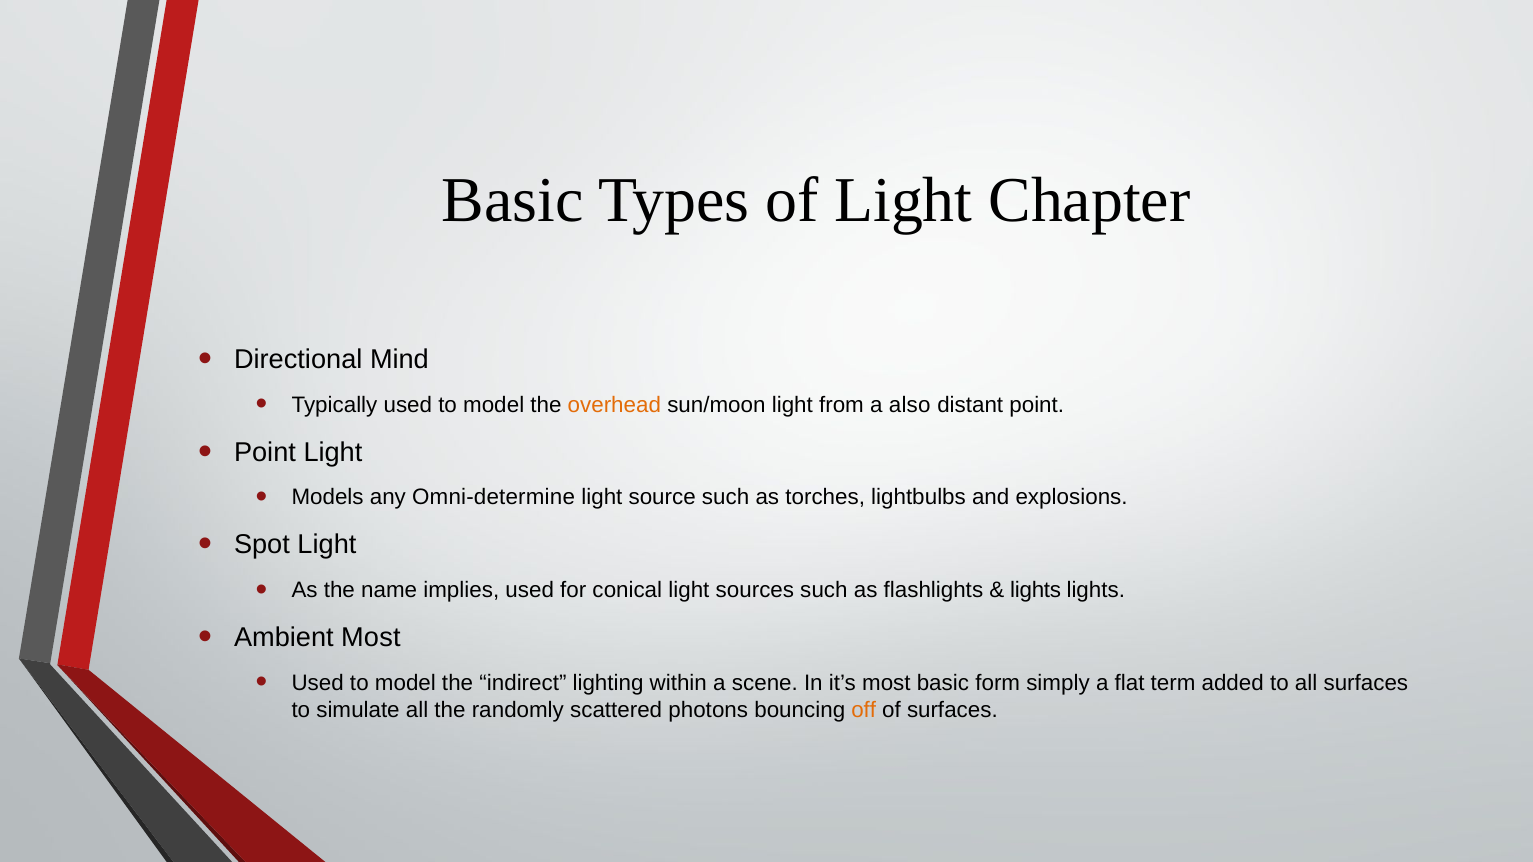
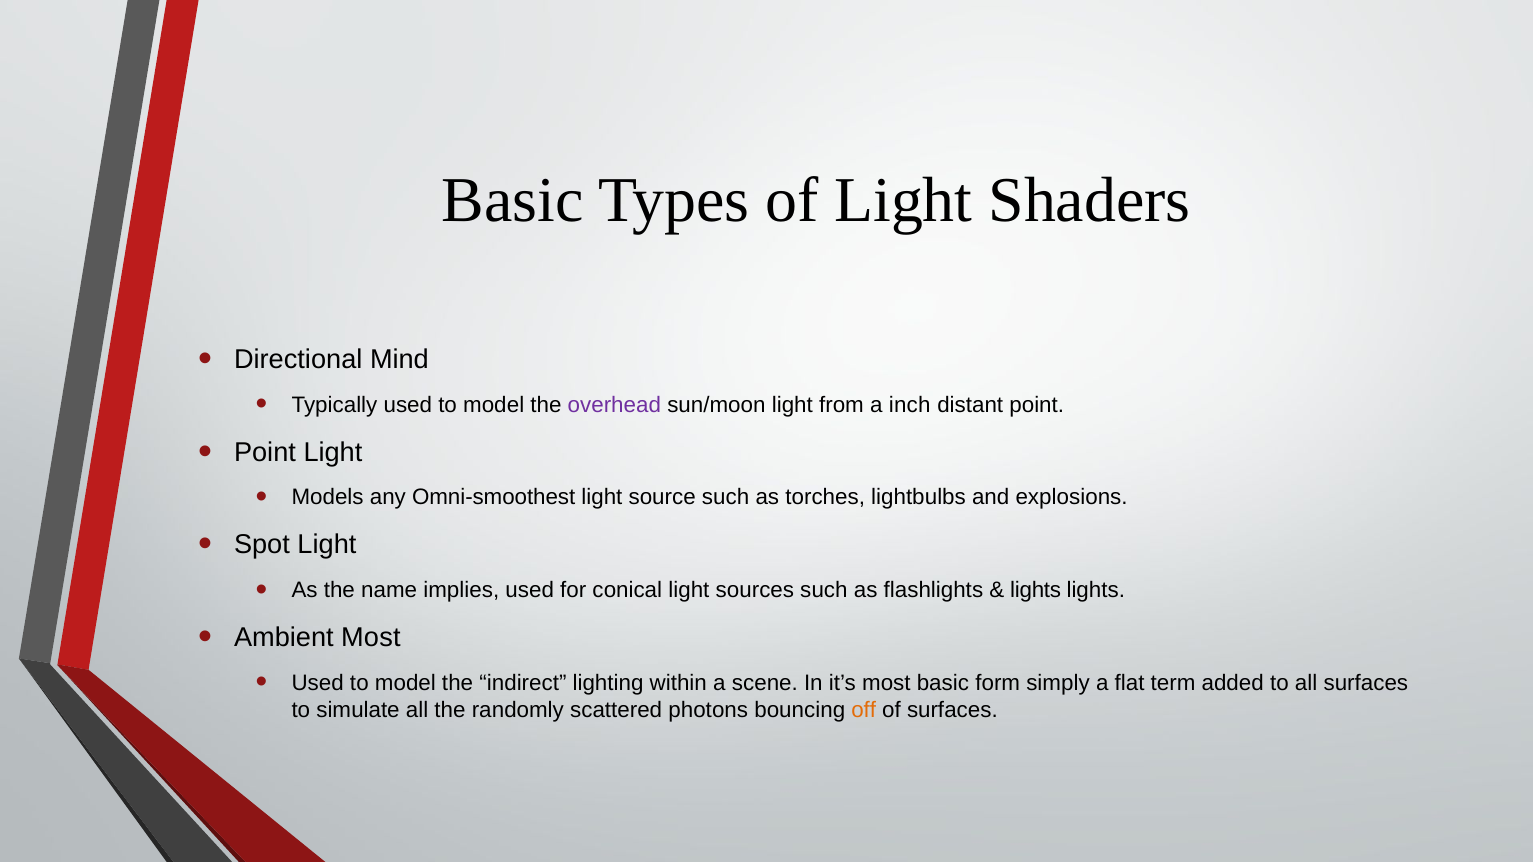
Chapter: Chapter -> Shaders (1089, 201)
overhead colour: orange -> purple (614, 405)
also: also -> inch (910, 405)
Omni-determine: Omni-determine -> Omni-smoothest (494, 498)
